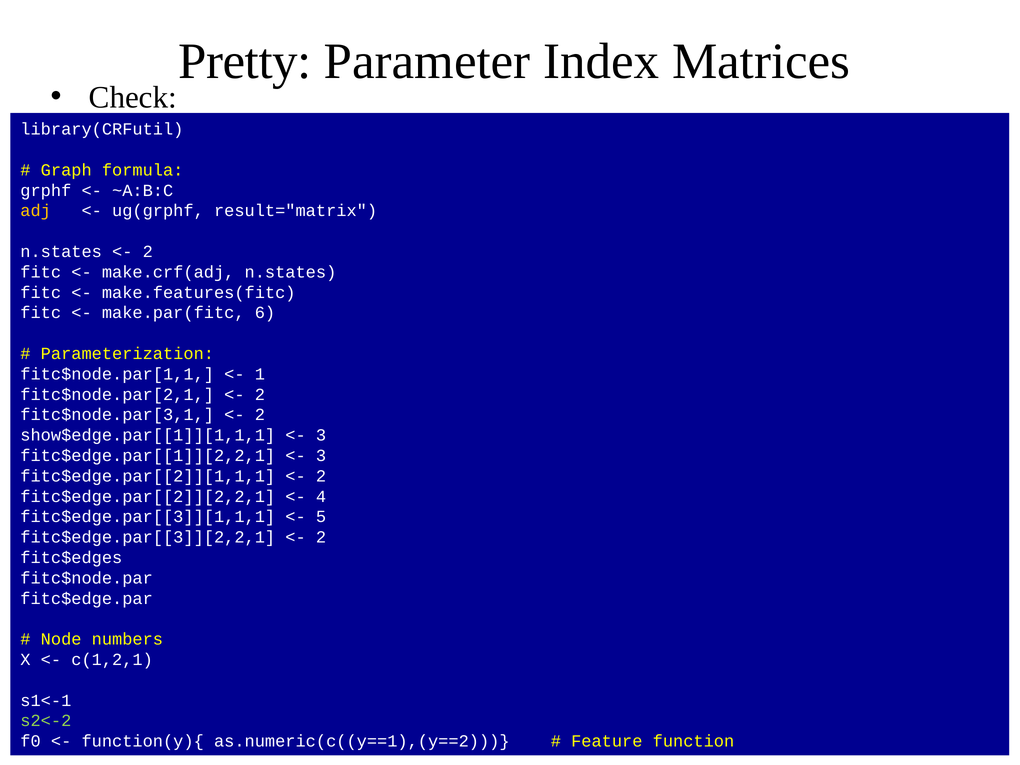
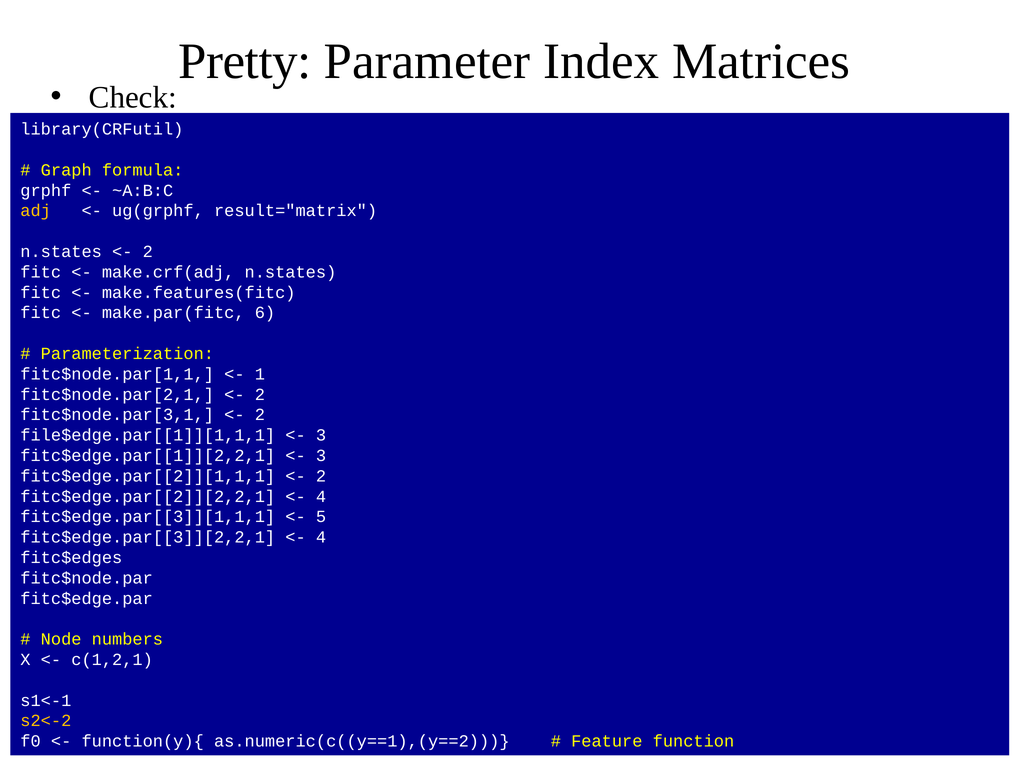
show$edge.par[[1]][1,1,1: show$edge.par[[1]][1,1,1 -> file$edge.par[[1]][1,1,1 (148, 435)
2: 2 -> 4 (321, 537)
s2<-2 colour: light green -> yellow (46, 721)
